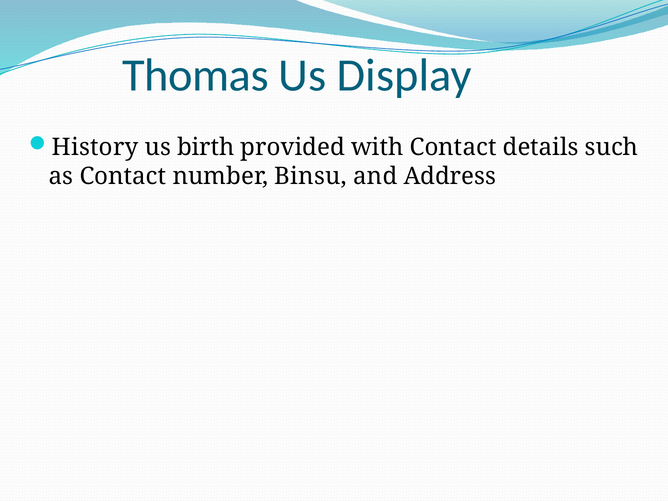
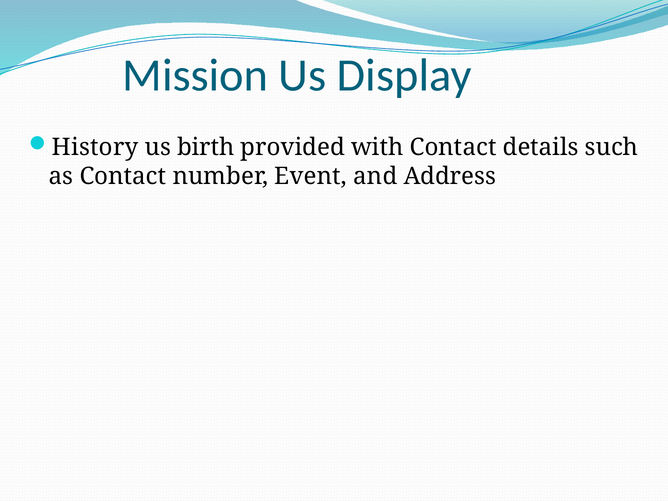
Thomas: Thomas -> Mission (195, 76)
Binsu: Binsu -> Event (311, 177)
